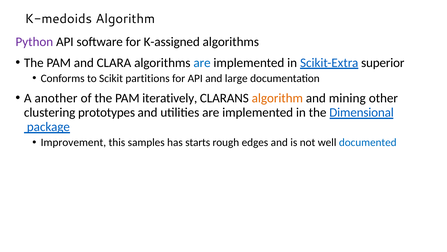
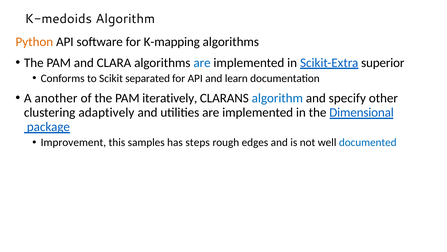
Python colour: purple -> orange (34, 42)
K-assigned: K-assigned -> K-mapping (172, 42)
partitions: partitions -> separated (148, 78)
large: large -> learn (236, 78)
algorithm colour: orange -> blue (277, 98)
mining: mining -> specify (347, 98)
prototypes: prototypes -> adaptively (106, 112)
starts: starts -> steps (198, 142)
